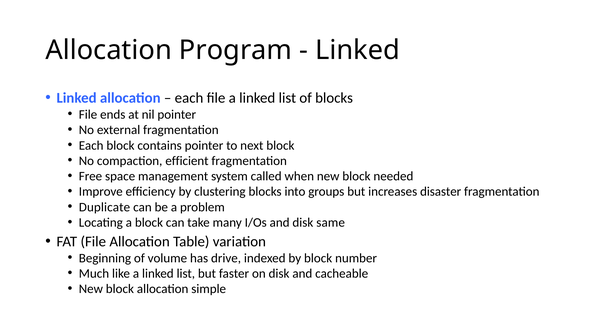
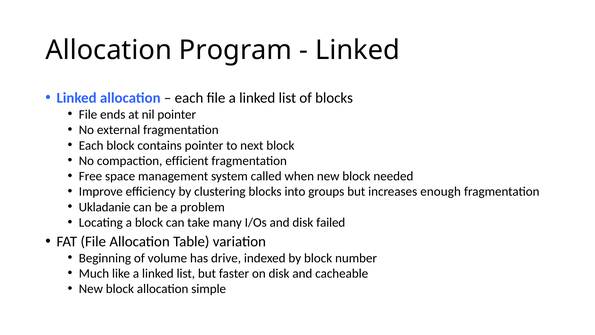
disaster: disaster -> enough (441, 192)
Duplicate: Duplicate -> Ukladanie (105, 207)
same: same -> failed (331, 222)
